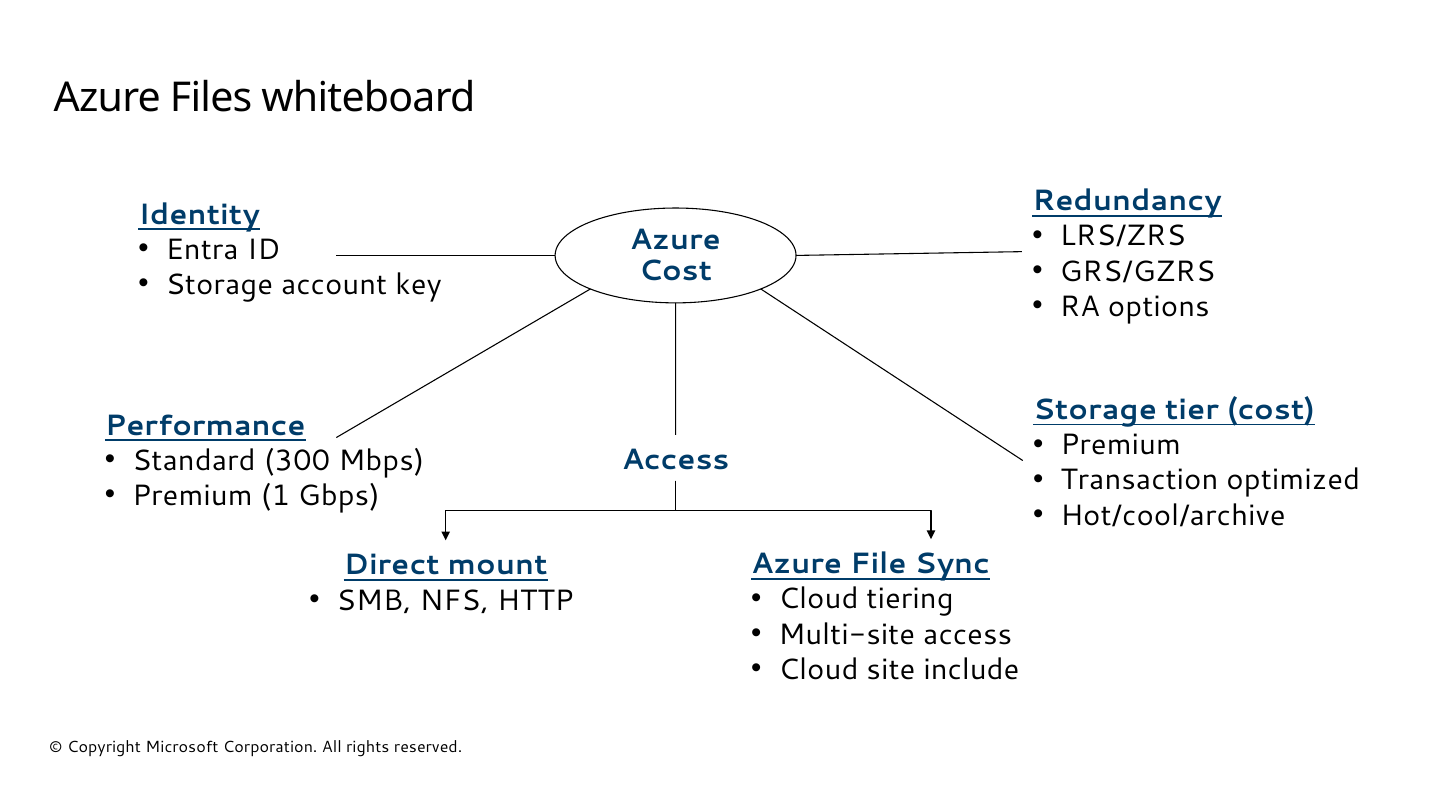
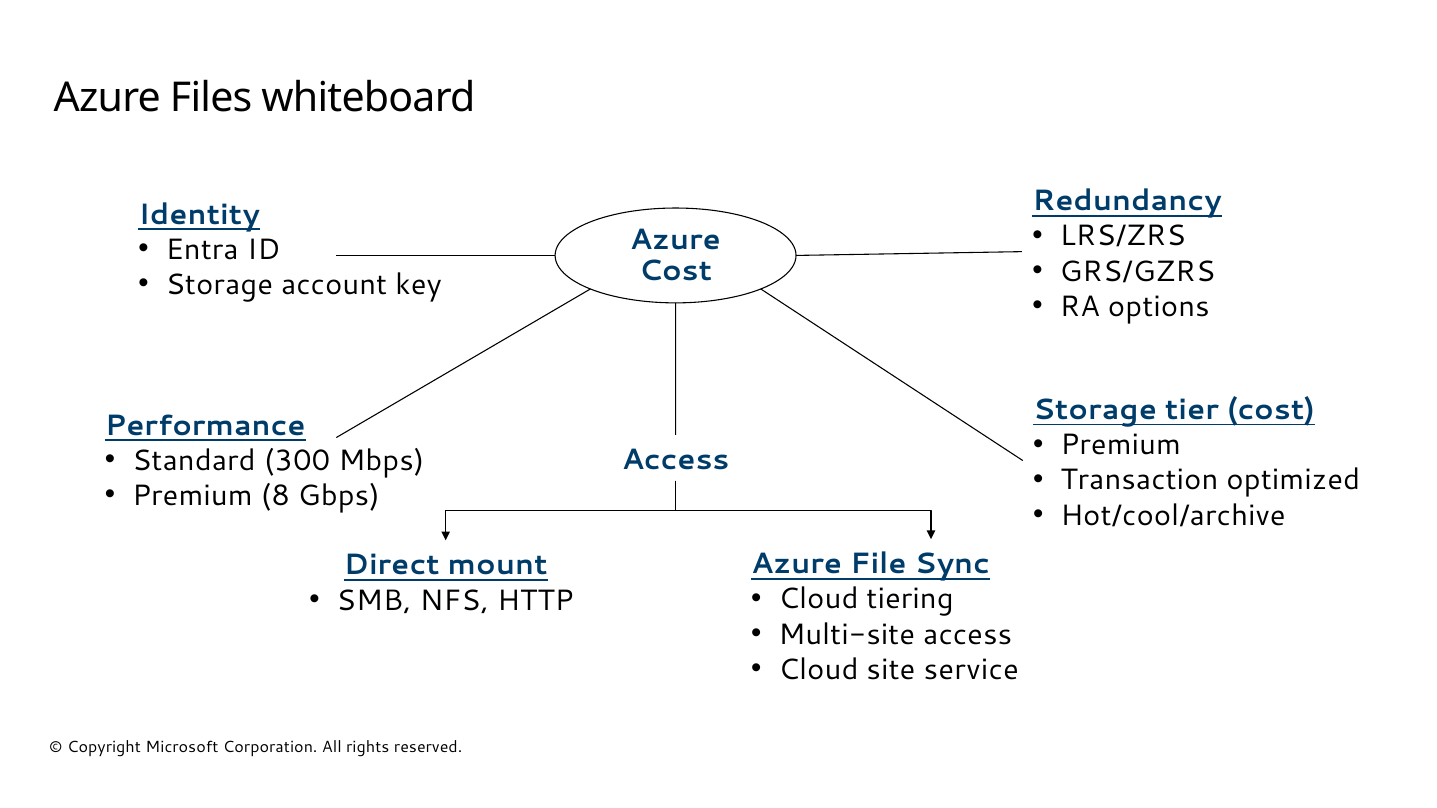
1: 1 -> 8 (275, 496)
include: include -> service (971, 670)
